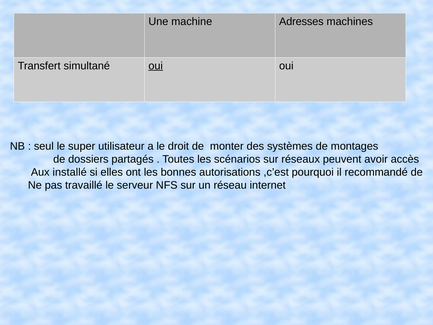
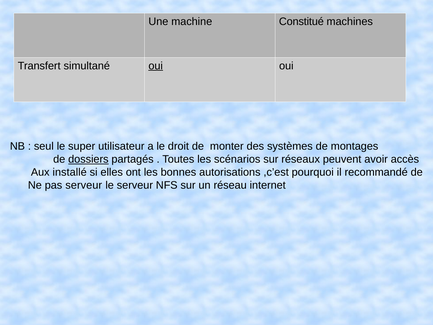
Adresses: Adresses -> Constitué (301, 21)
dossiers underline: none -> present (88, 159)
pas travaillé: travaillé -> serveur (84, 185)
